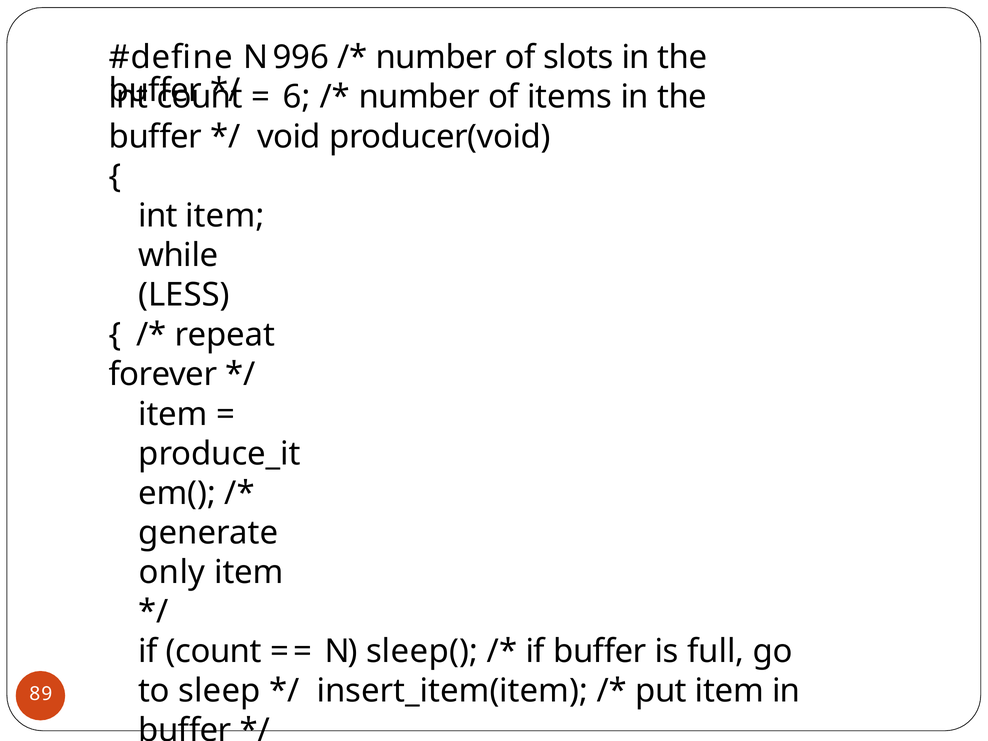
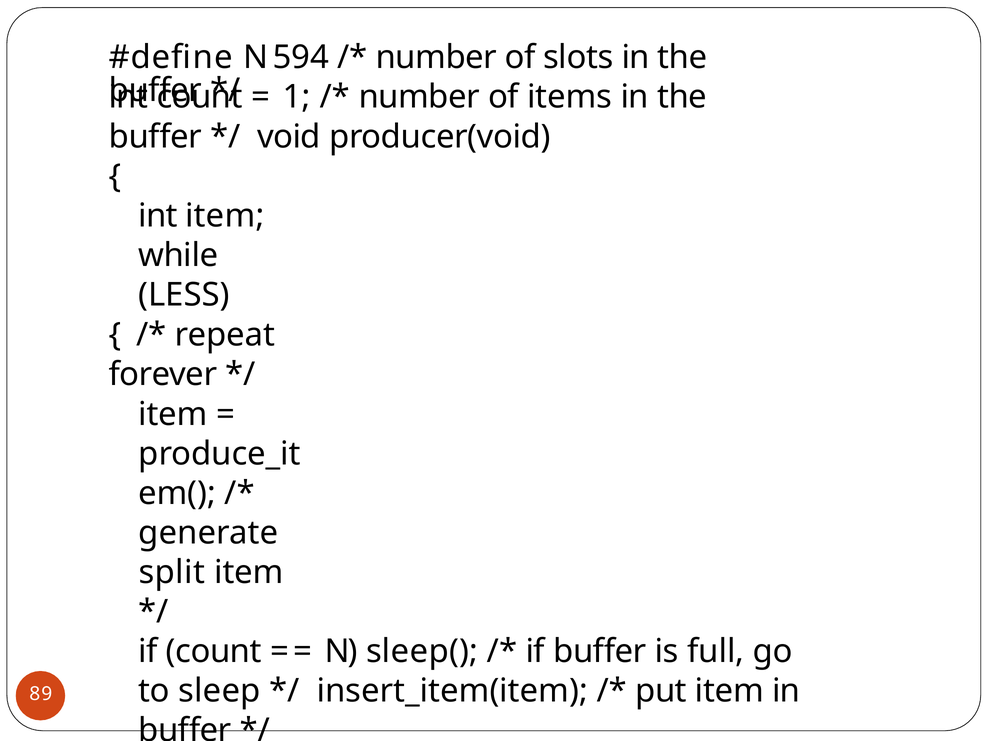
996: 996 -> 594 (301, 58)
6: 6 -> 1 (297, 97)
only: only -> split (172, 572)
